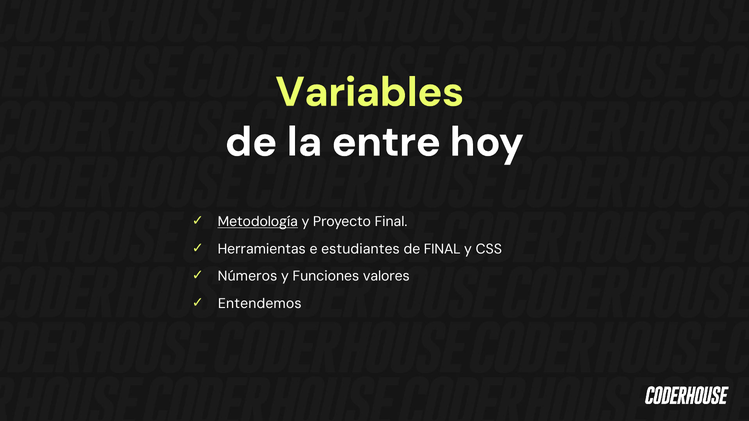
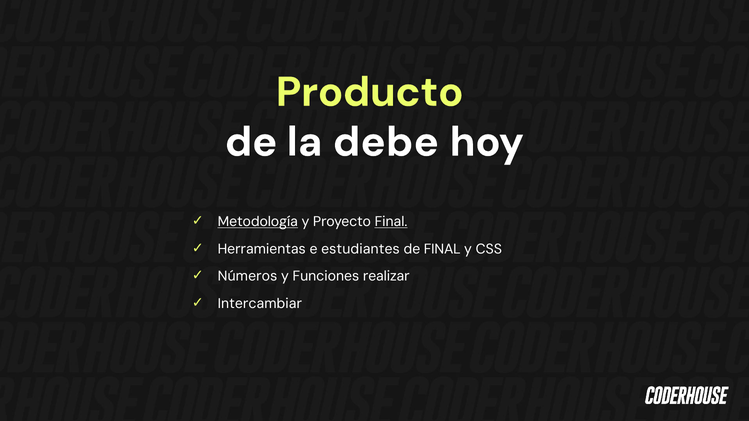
Variables: Variables -> Producto (370, 92)
entre: entre -> debe (386, 142)
Final underline: none -> present (391, 222)
valores: valores -> realizar (386, 276)
Entendemos: Entendemos -> Intercambiar (260, 304)
